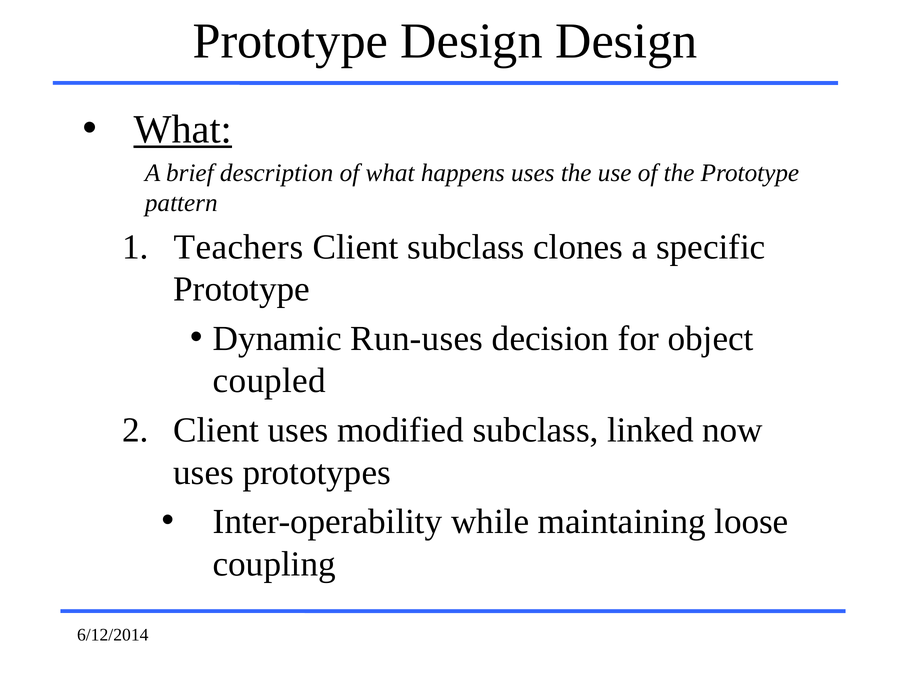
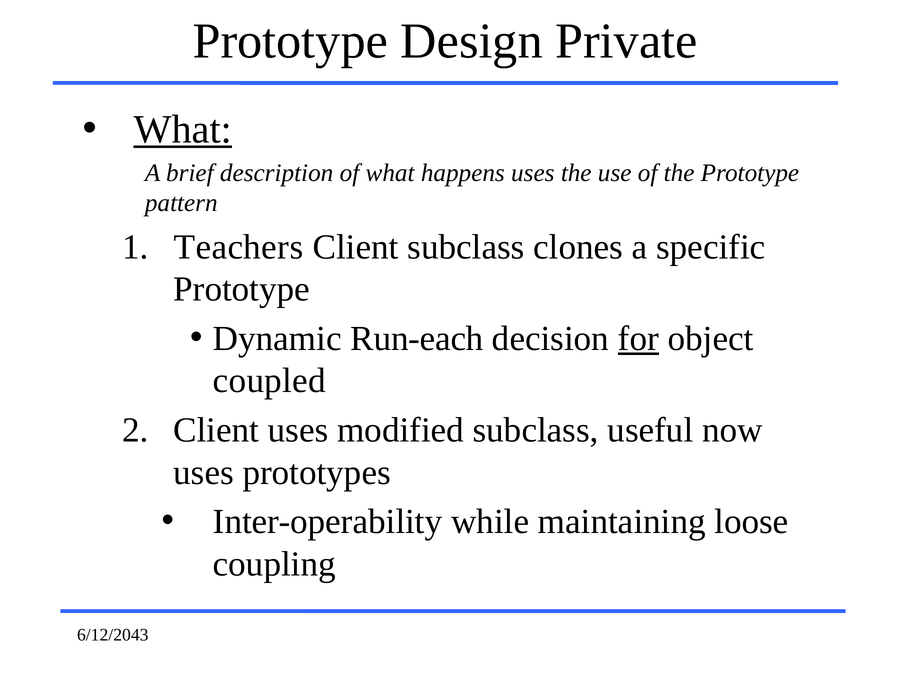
Design Design: Design -> Private (626, 41)
Run-uses: Run-uses -> Run-each (417, 339)
for underline: none -> present (638, 339)
linked: linked -> useful (650, 430)
6/12/2014: 6/12/2014 -> 6/12/2043 (113, 635)
